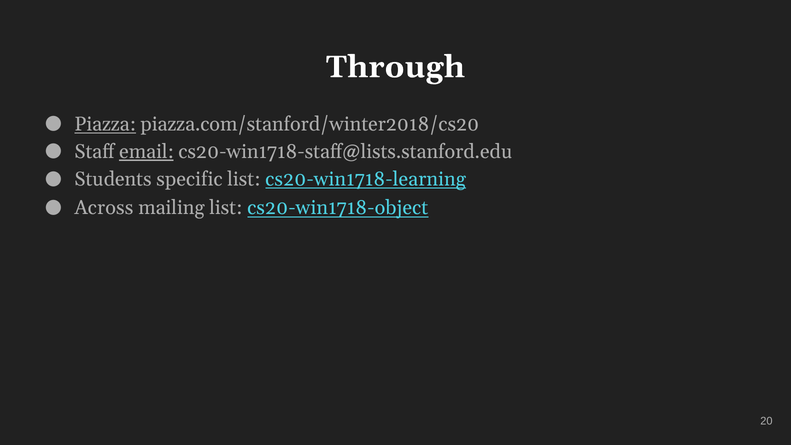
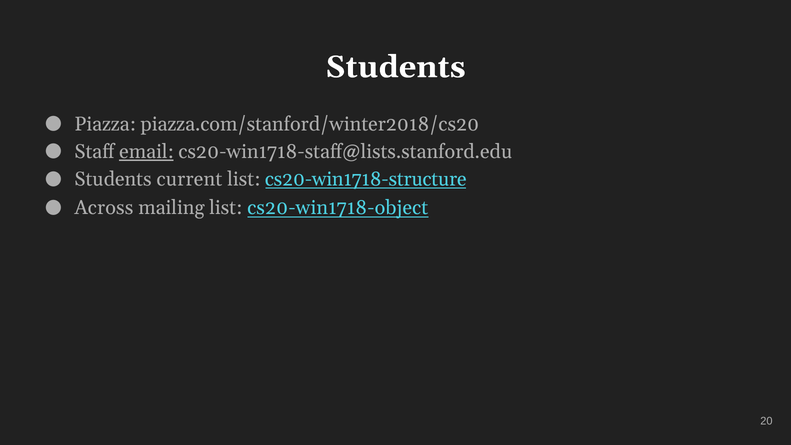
Through: Through -> Students (396, 67)
Piazza underline: present -> none (105, 124)
specific: specific -> current (189, 179)
cs20-win1718-learning: cs20-win1718-learning -> cs20-win1718-structure (366, 179)
